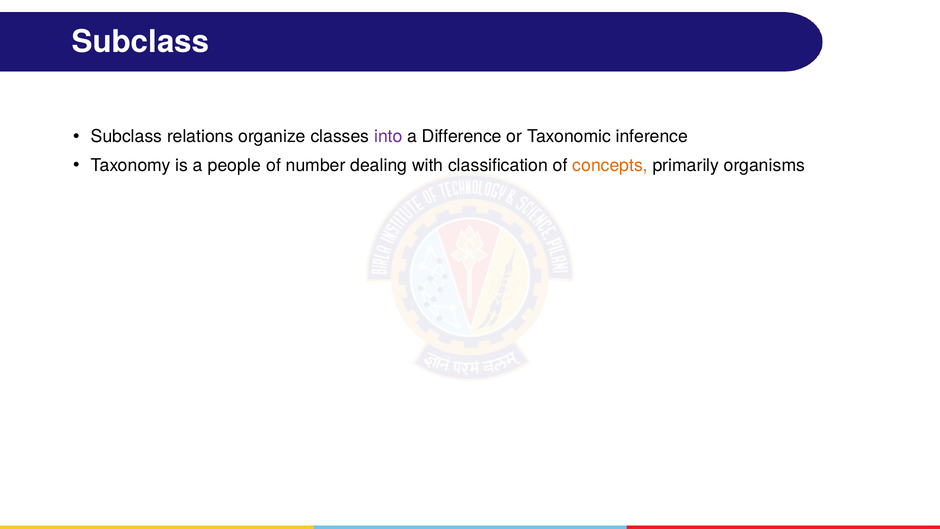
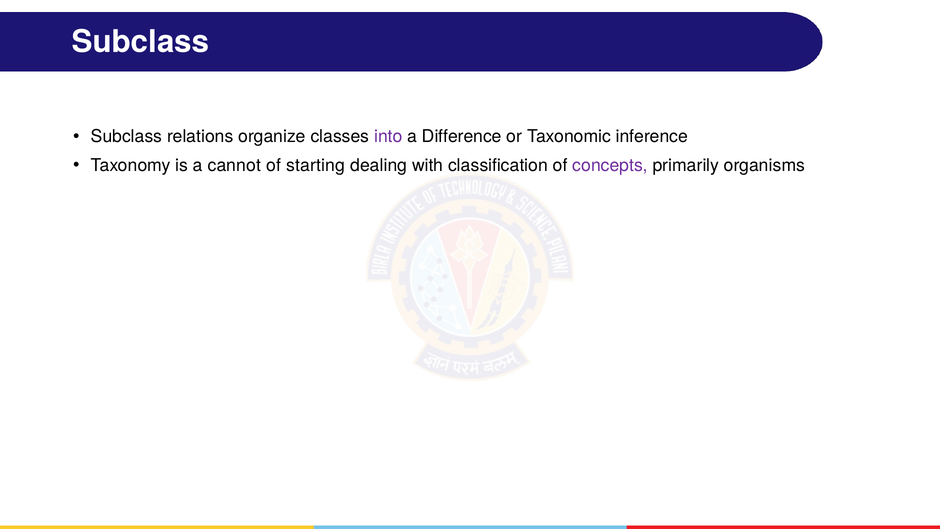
people: people -> cannot (234, 165)
number: number -> starting (316, 165)
concepts colour: orange -> purple (610, 165)
